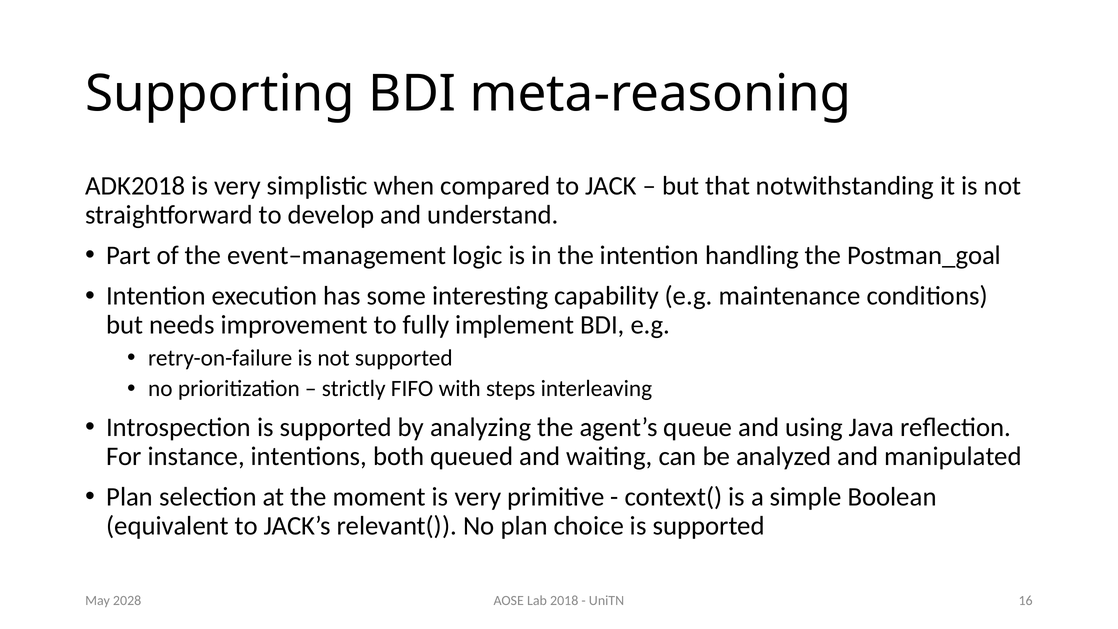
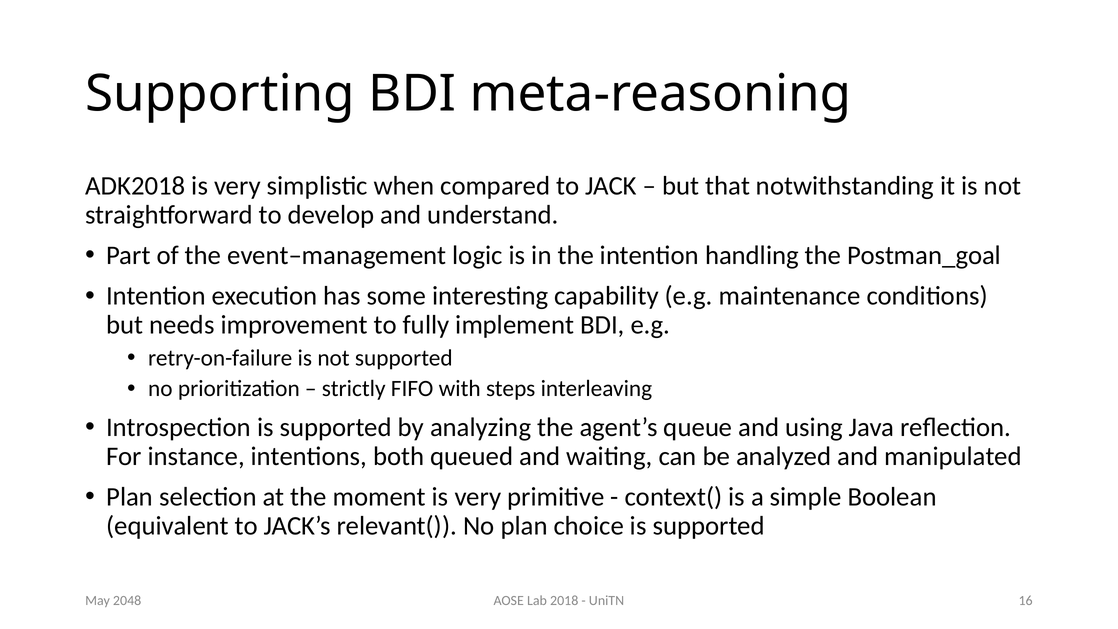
2028: 2028 -> 2048 (127, 601)
